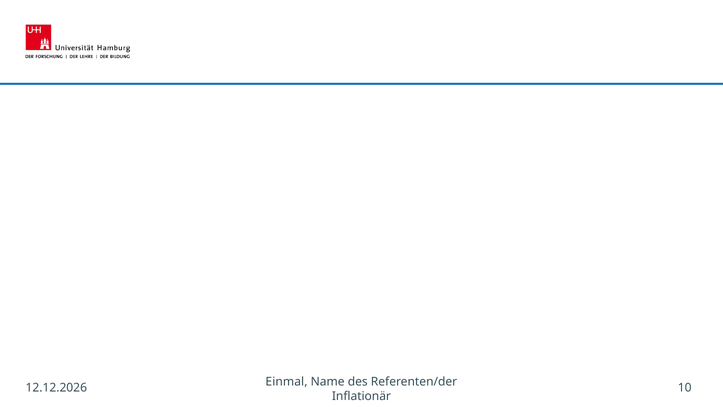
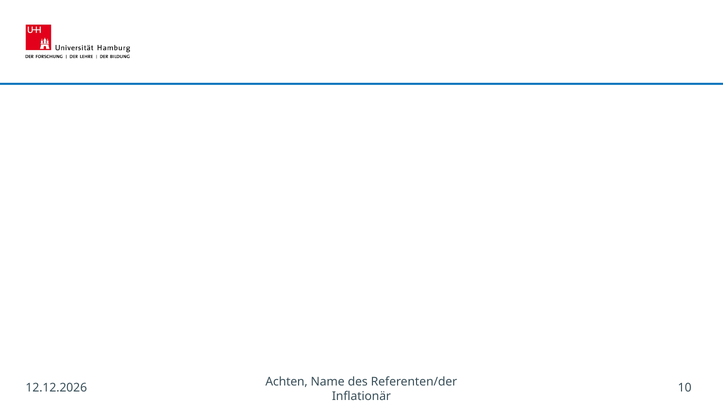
Einmal: Einmal -> Achten (287, 381)
